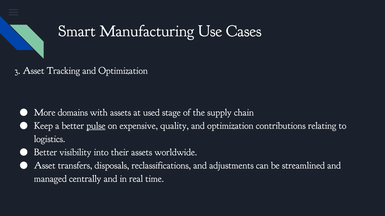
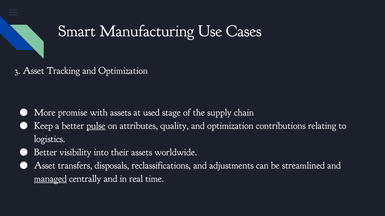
domains: domains -> promise (73, 113)
expensive: expensive -> attributes (139, 126)
managed underline: none -> present (50, 179)
